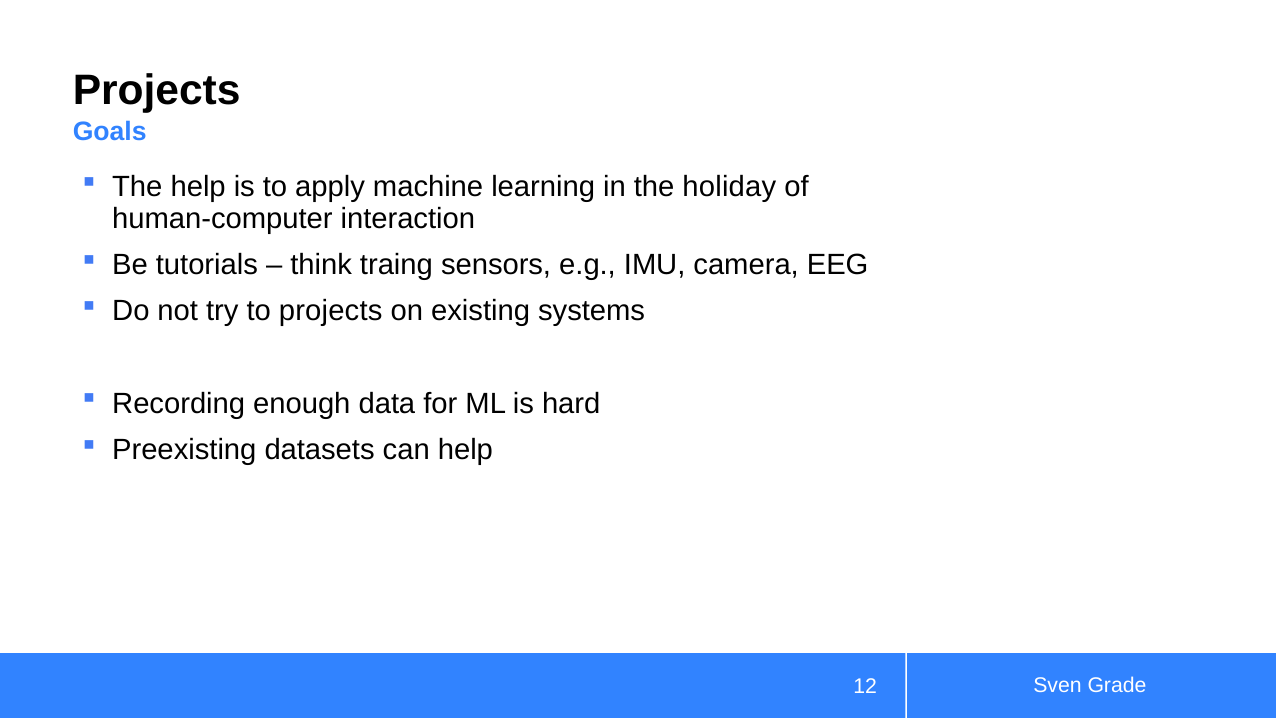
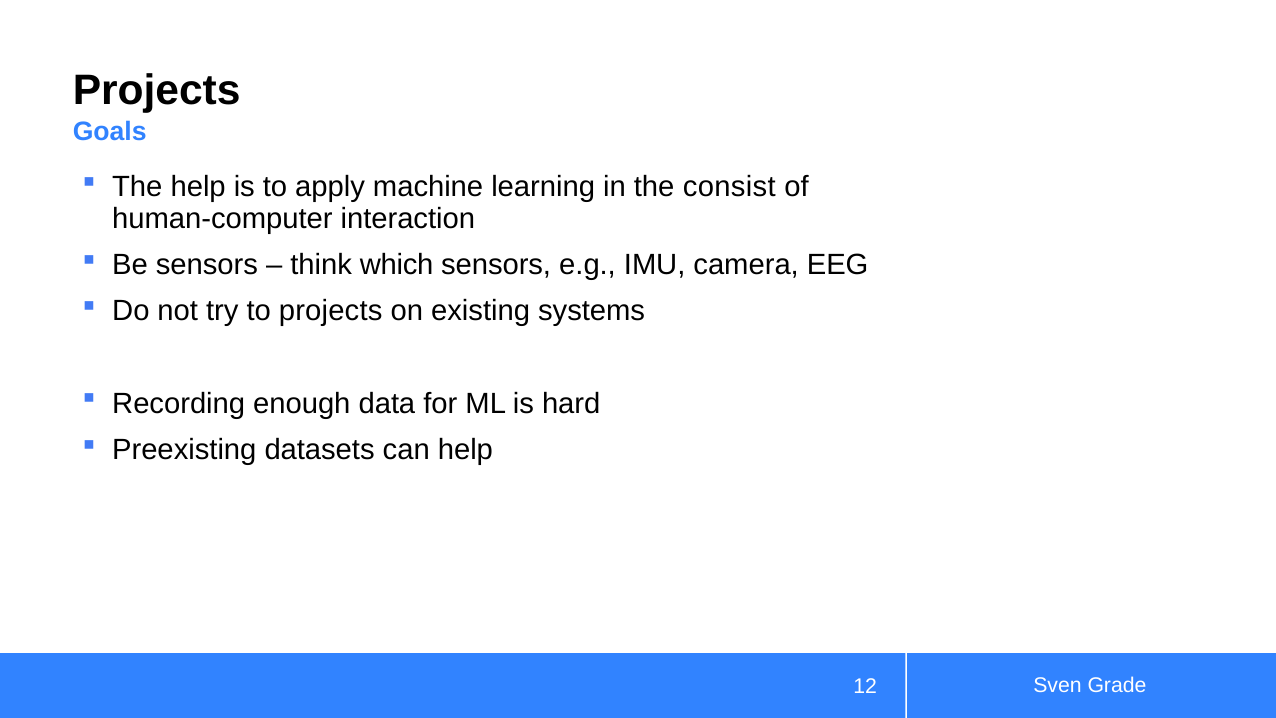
holiday: holiday -> consist (729, 187)
Be tutorials: tutorials -> sensors (207, 265)
traing: traing -> which (397, 265)
